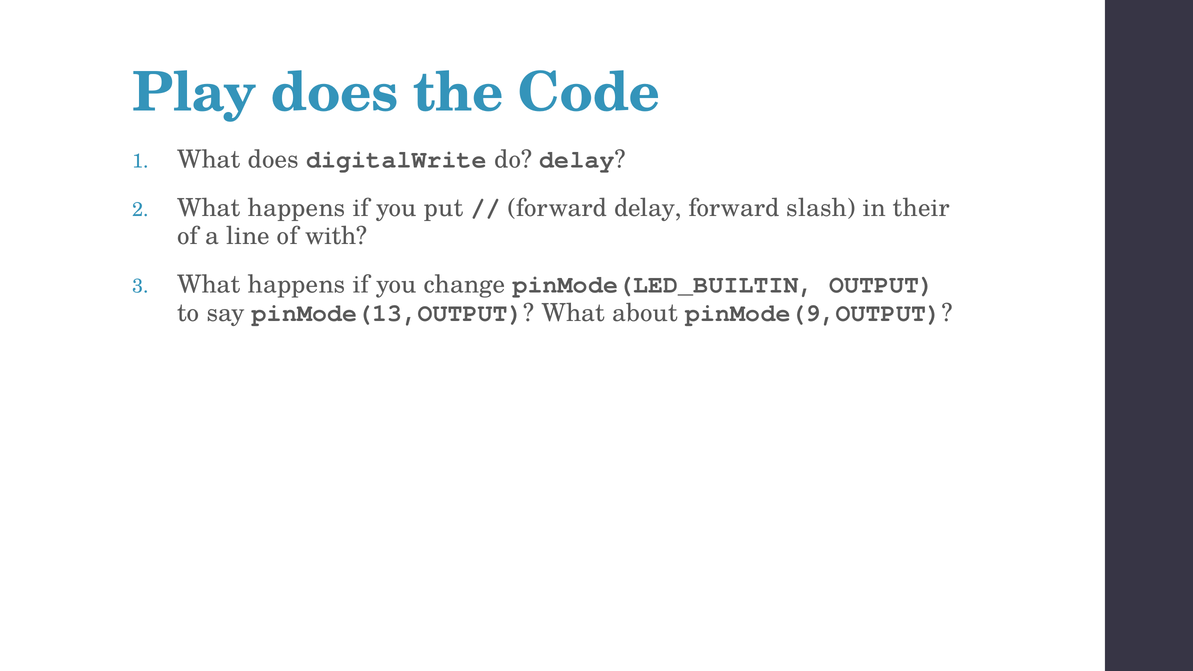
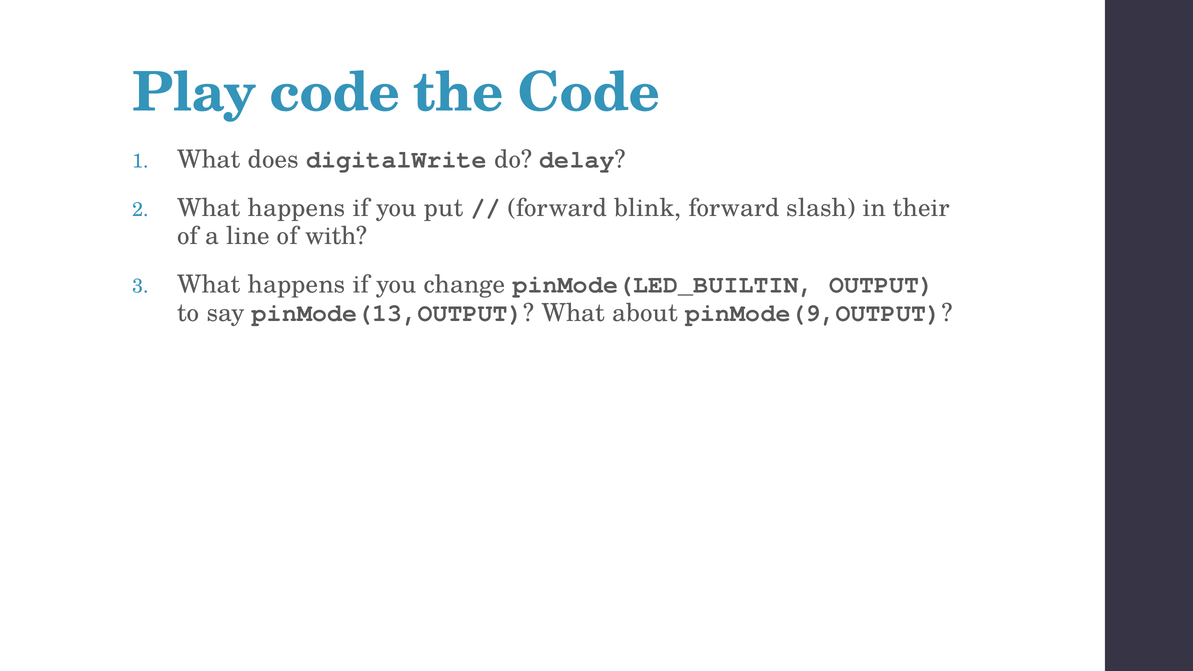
Play does: does -> code (335, 93)
forward delay: delay -> blink (648, 208)
